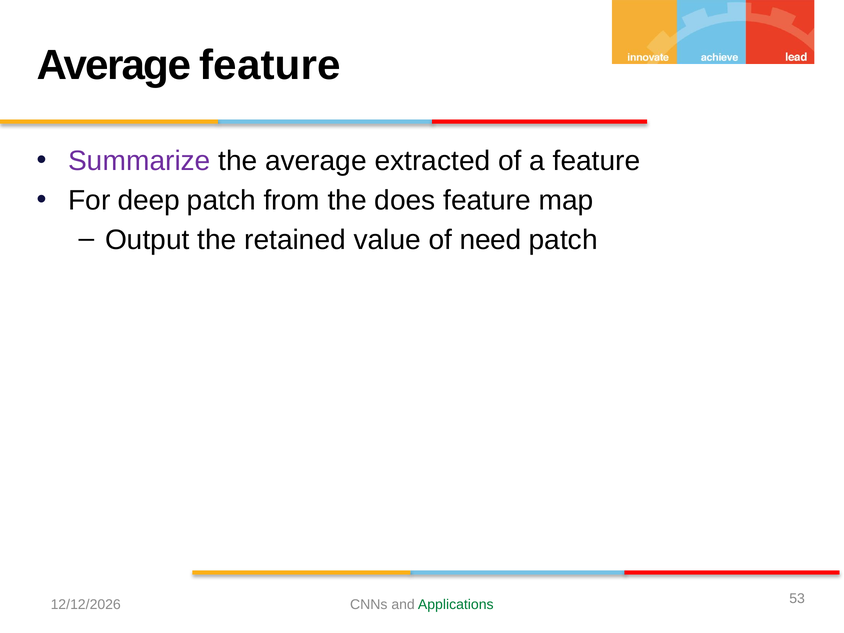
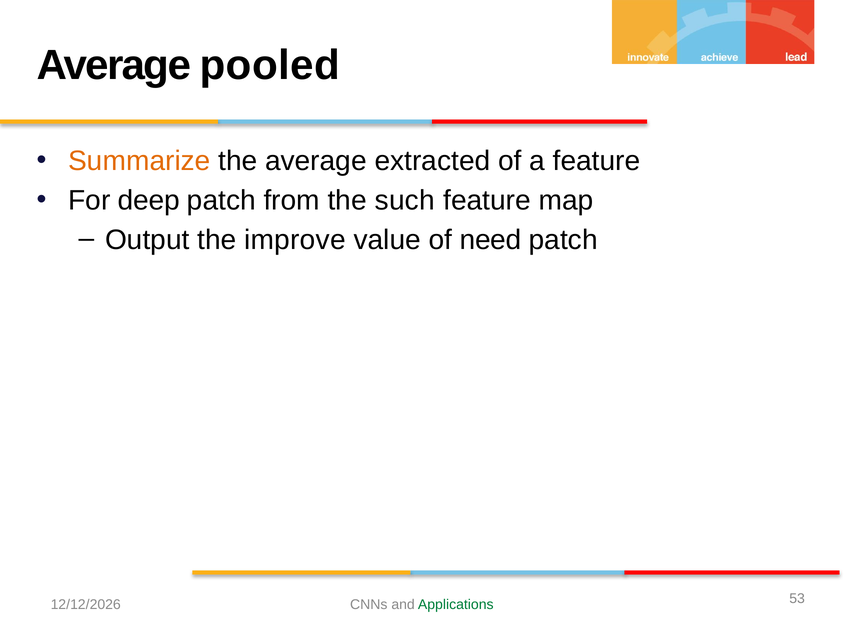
Average feature: feature -> pooled (270, 66)
Summarize colour: purple -> orange (139, 161)
does: does -> such (405, 200)
retained: retained -> improve (295, 240)
